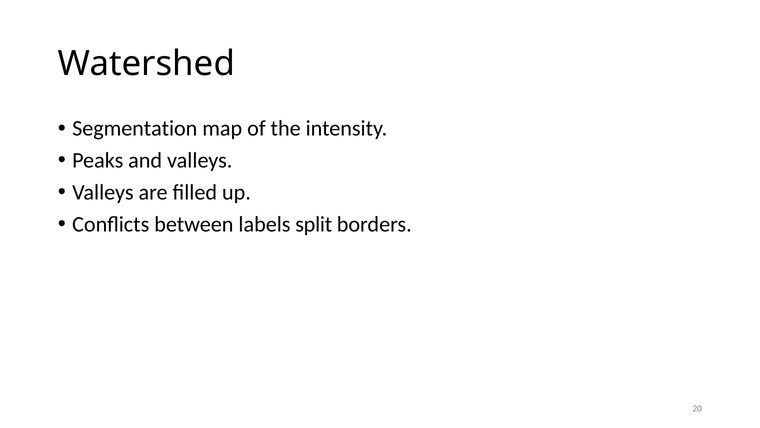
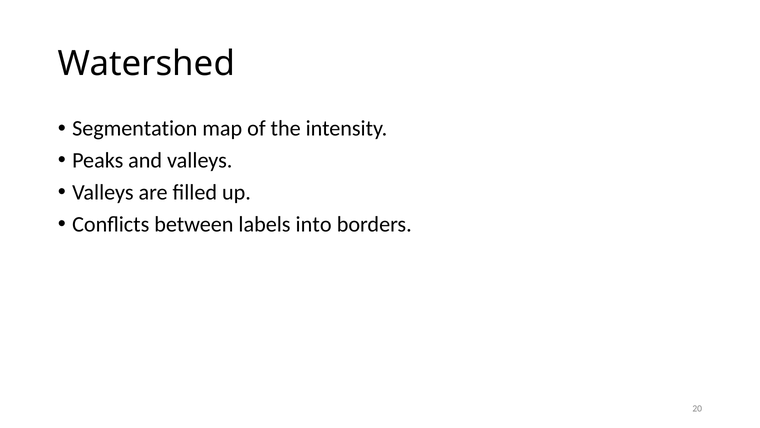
split: split -> into (314, 224)
